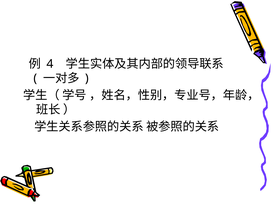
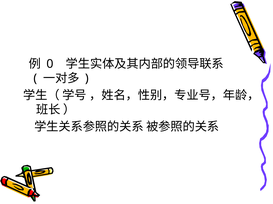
4: 4 -> 0 (50, 64)
